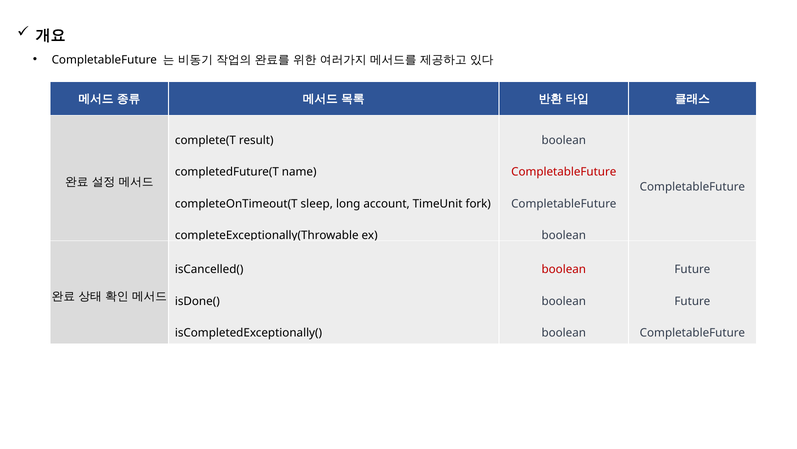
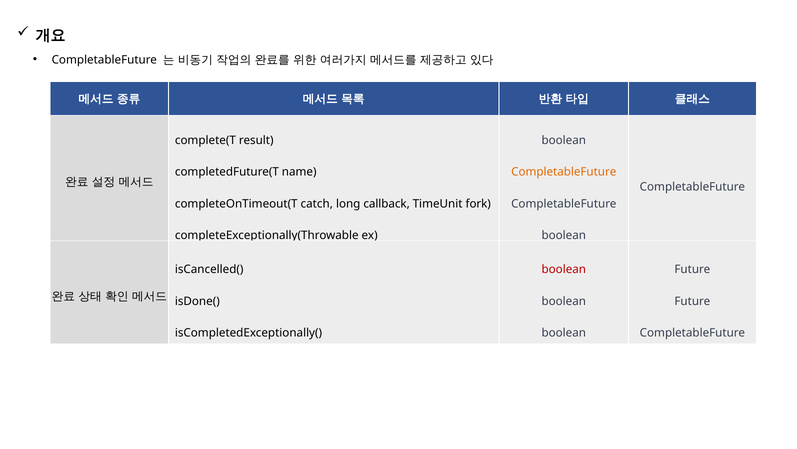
CompletableFuture colour: red -> orange (564, 172)
sleep: sleep -> catch (317, 203)
account: account -> callback (387, 203)
